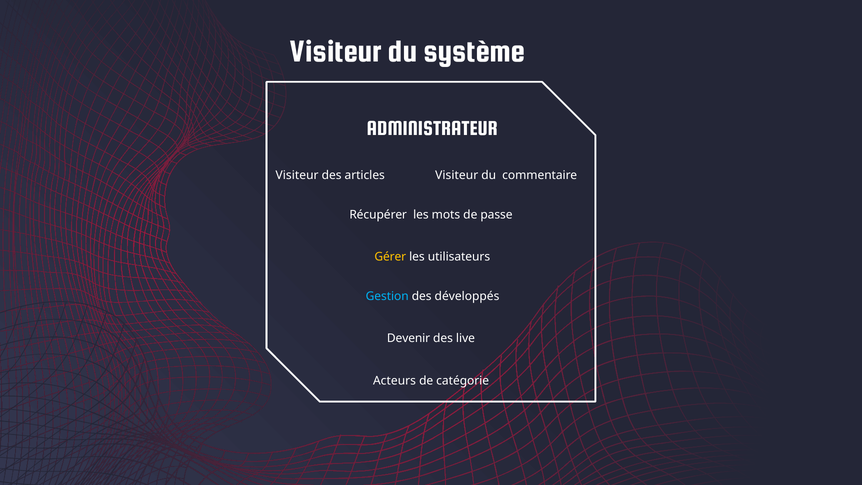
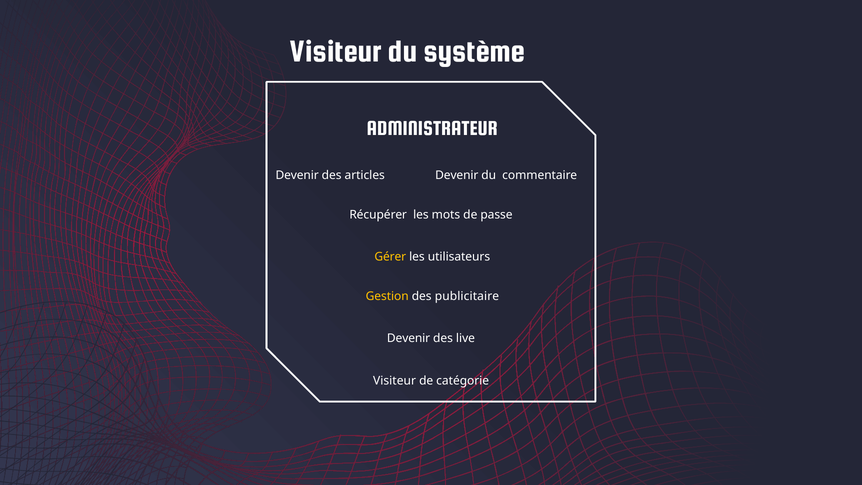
Visiteur: Visiteur -> Devenir (297, 175)
Visiteur: Visiteur -> Devenir (457, 175)
Gestion colour: light blue -> yellow (387, 296)
développés: développés -> publicitaire (467, 296)
Acteurs: Acteurs -> Visiteur (394, 381)
